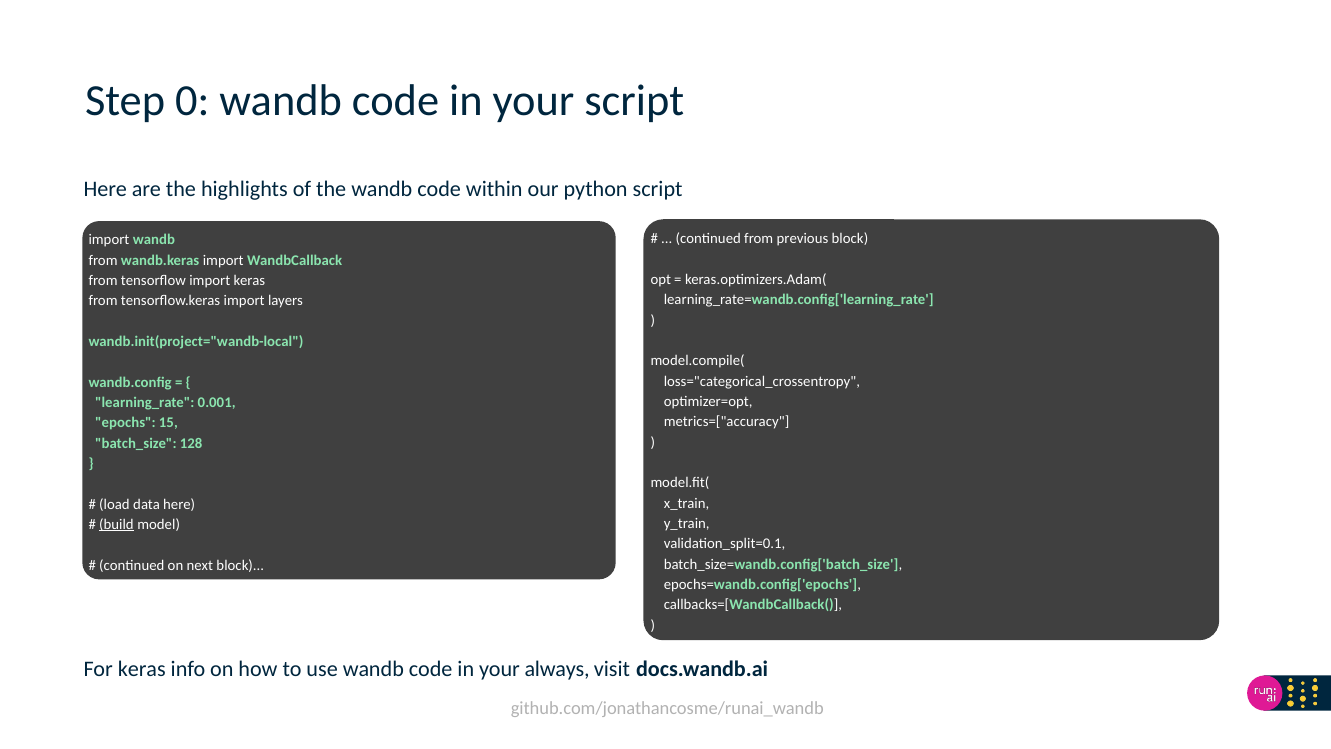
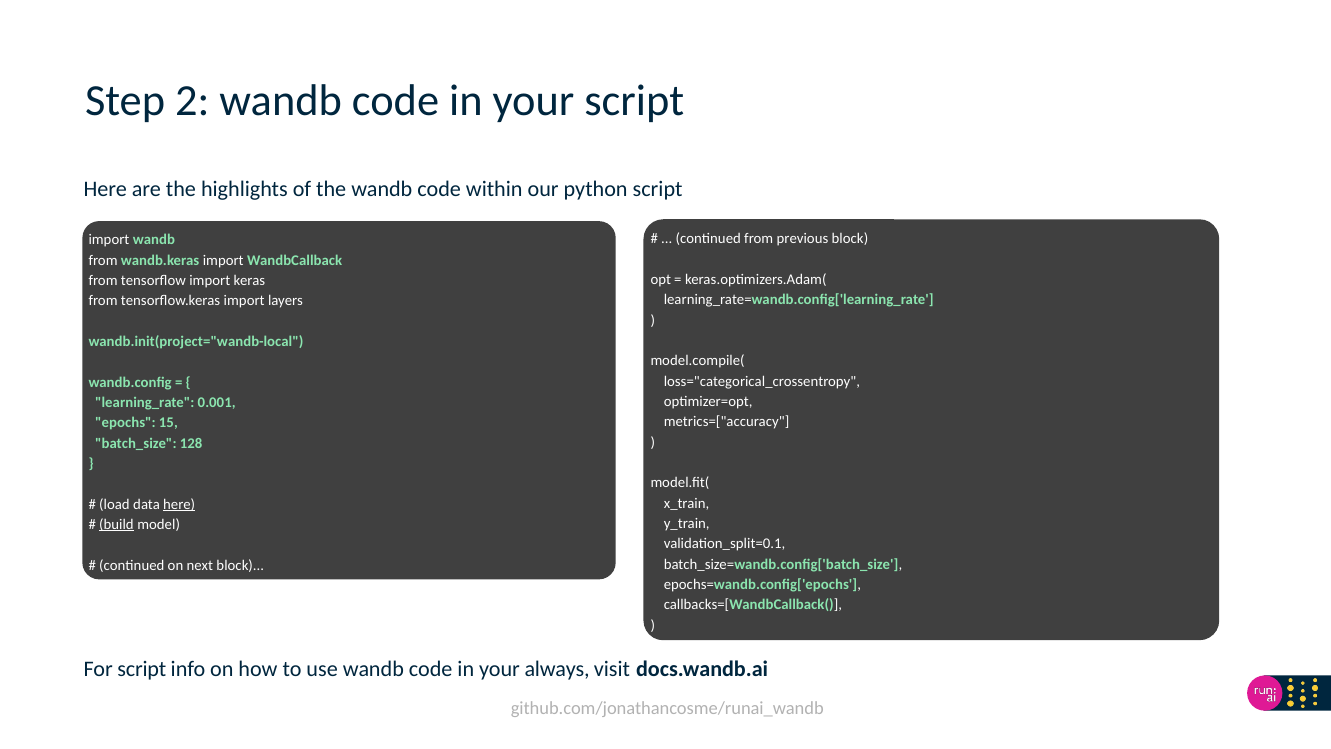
0: 0 -> 2 (192, 101)
here underline: none -> present (179, 504)
For keras: keras -> script (142, 669)
